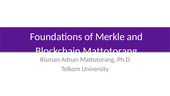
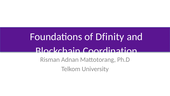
Merkle: Merkle -> Dfinity (110, 37)
Blockchain Mattotorang: Mattotorang -> Coordination (110, 51)
